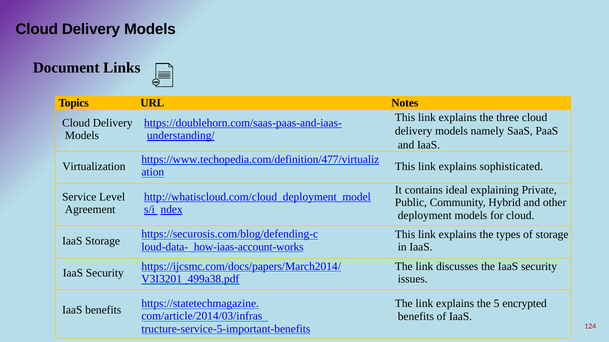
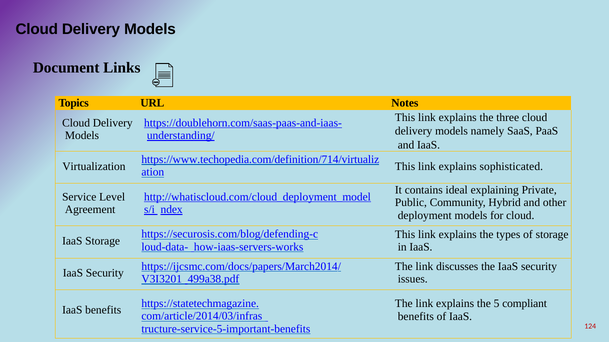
https://www.techopedia.com/definition/477/virtualiz: https://www.techopedia.com/definition/477/virtualiz -> https://www.techopedia.com/definition/714/virtualiz (260, 160)
how-iaas-account-works: how-iaas-account-works -> how-iaas-servers-works (249, 247)
encrypted: encrypted -> compliant (525, 304)
